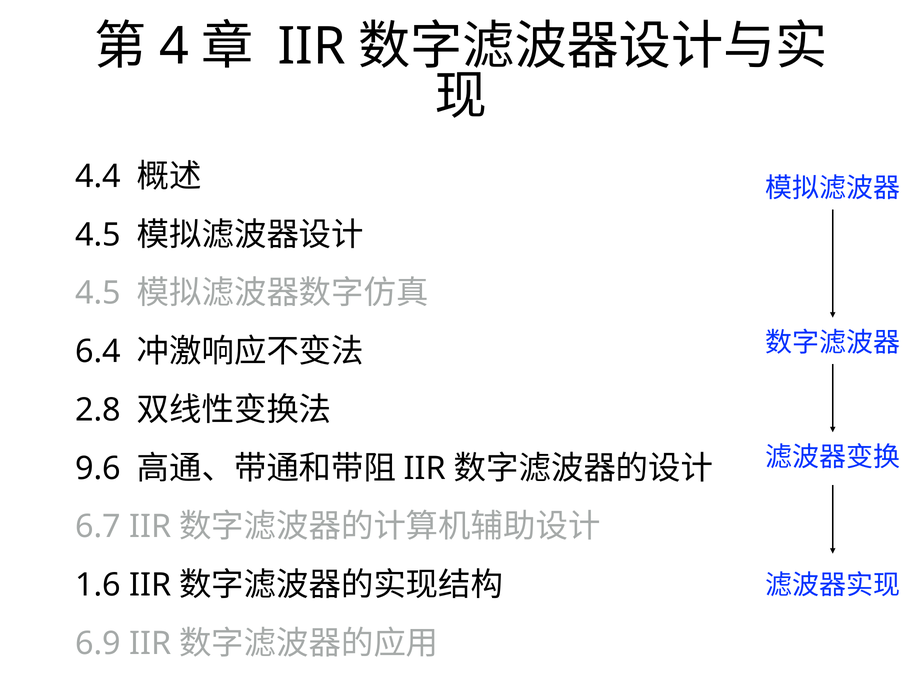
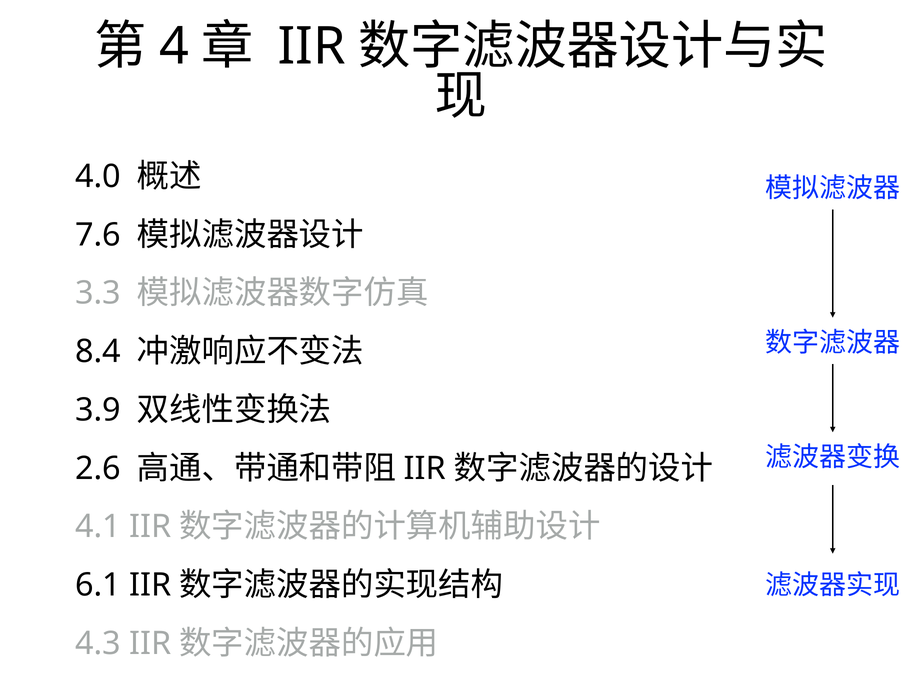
4.4: 4.4 -> 4.0 (98, 176)
4.5: 4.5 -> 7.6 (98, 235)
4.5: 4.5 -> 3.3 (98, 293)
6.4: 6.4 -> 8.4 (98, 351)
2.8: 2.8 -> 3.9 (98, 410)
9.6: 9.6 -> 2.6 (98, 468)
6.7: 6.7 -> 4.1 (98, 526)
1.6: 1.6 -> 6.1 (98, 585)
6.9: 6.9 -> 4.3 (98, 643)
